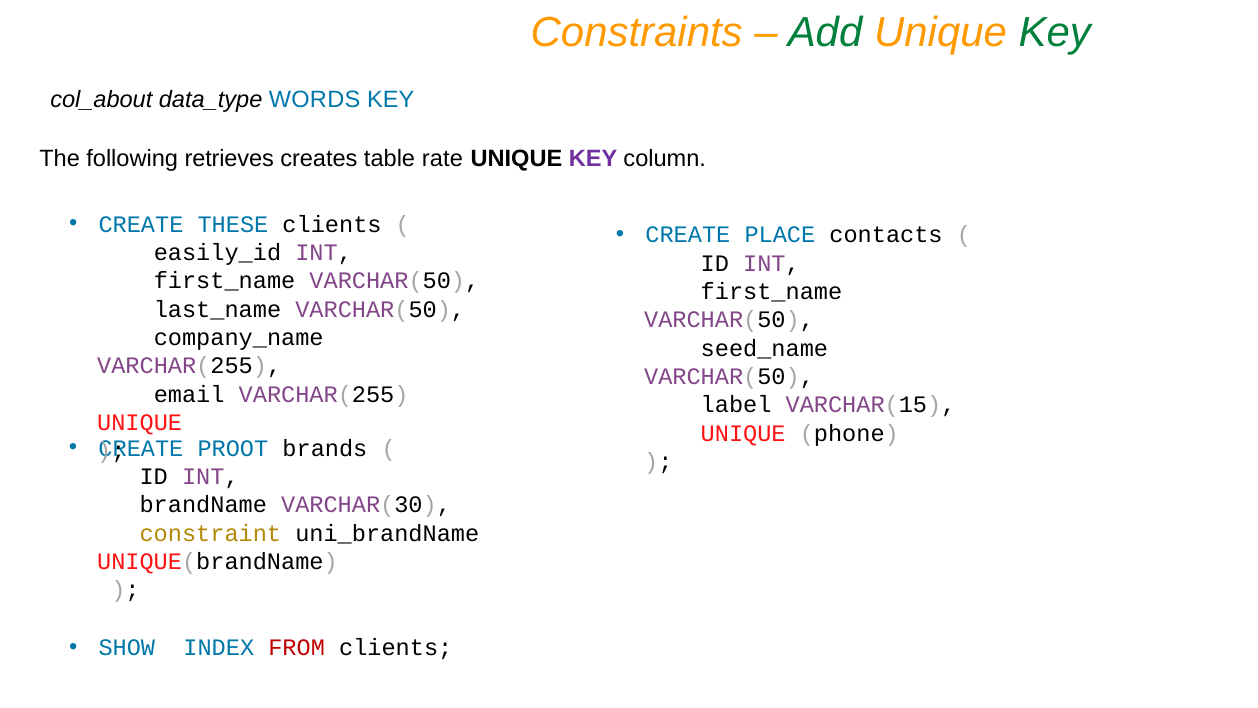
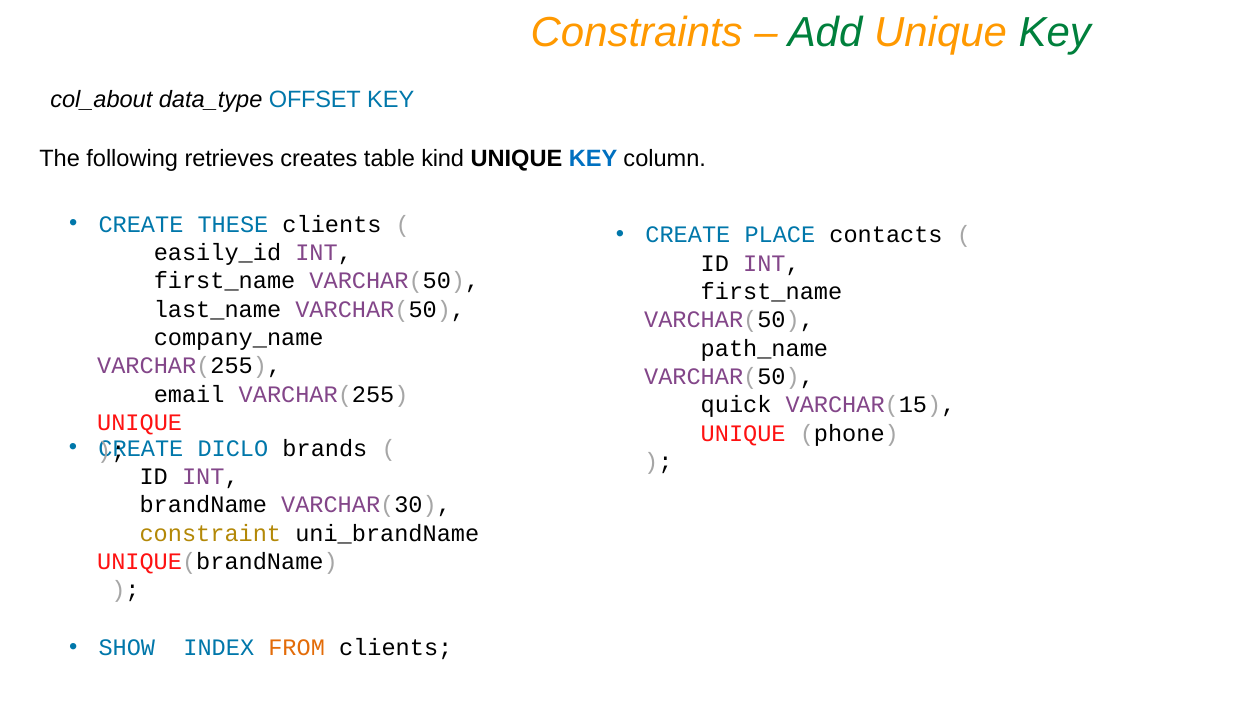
WORDS: WORDS -> OFFSET (315, 99)
rate: rate -> kind (443, 159)
KEY colour: purple -> blue (593, 159)
seed_name: seed_name -> path_name (764, 348)
label: label -> quick (736, 405)
PROOT: PROOT -> DICLO (233, 448)
FROM colour: red -> orange (297, 647)
